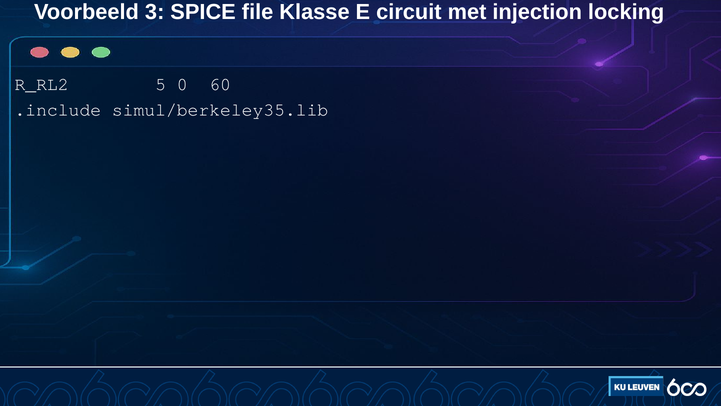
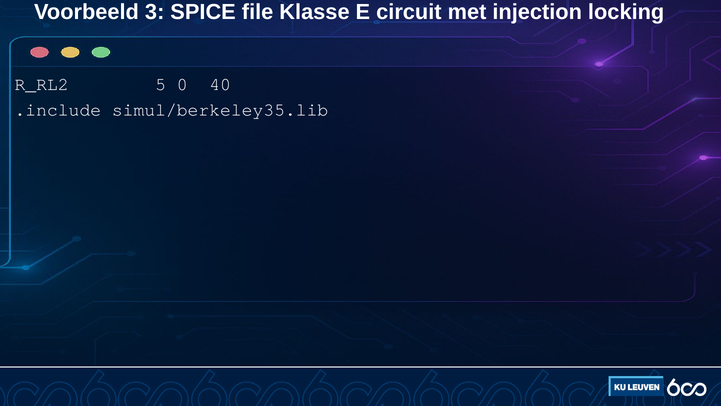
60: 60 -> 40 (220, 84)
